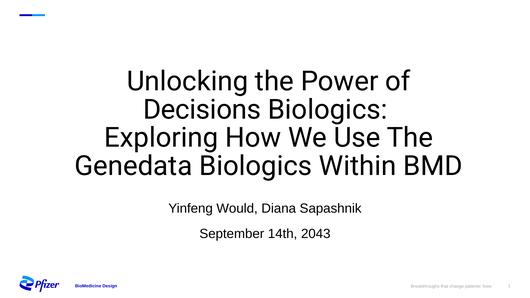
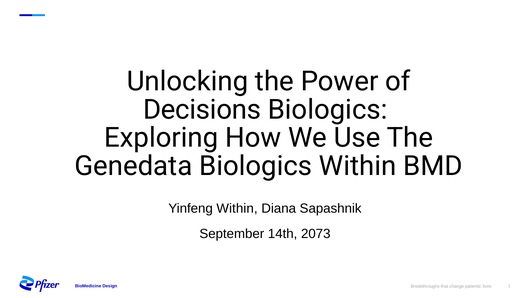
Yinfeng Would: Would -> Within (237, 209)
2043: 2043 -> 2073 (316, 234)
